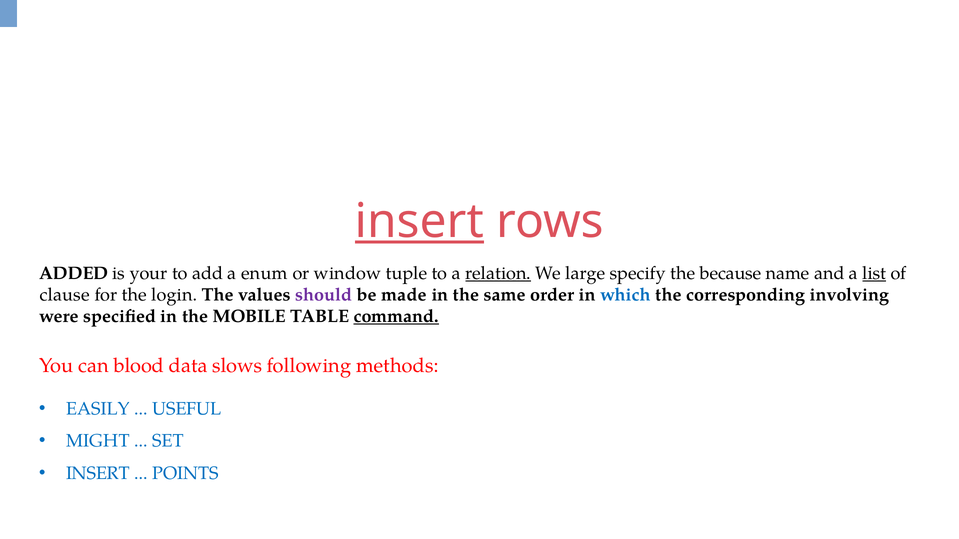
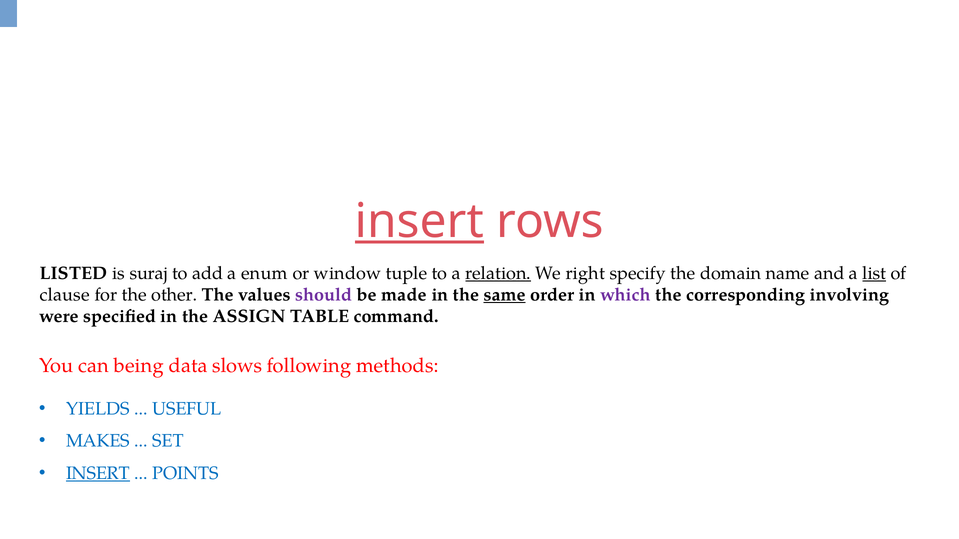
ADDED: ADDED -> LISTED (74, 273)
your: your -> suraj (149, 273)
large: large -> right (585, 273)
because: because -> domain (731, 273)
login: login -> other (174, 295)
same underline: none -> present (505, 295)
which colour: blue -> purple (625, 295)
MOBILE: MOBILE -> ASSIGN (249, 316)
command underline: present -> none (396, 316)
blood: blood -> being (139, 366)
EASILY: EASILY -> YIELDS (98, 409)
MIGHT: MIGHT -> MAKES (98, 441)
INSERT underline: none -> present (98, 474)
